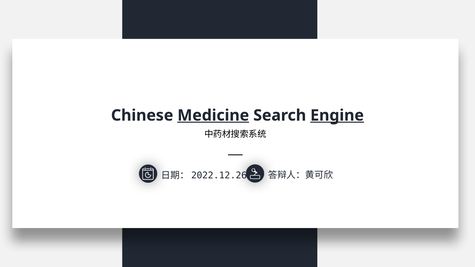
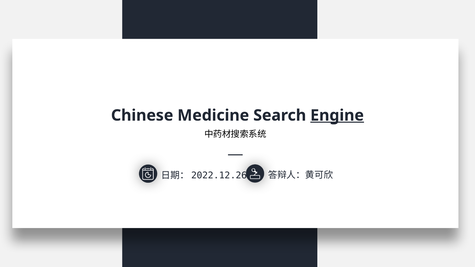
Medicine underline: present -> none (213, 115)
